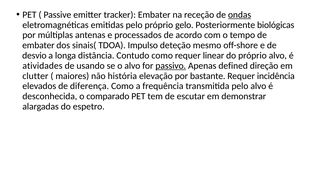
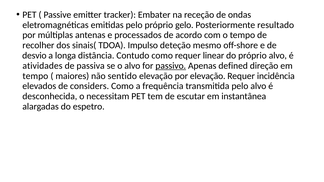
ondas underline: present -> none (240, 15)
biológicas: biológicas -> resultado (276, 25)
embater: embater -> recolher (38, 45)
usando: usando -> passiva (91, 66)
clutter: clutter -> tempo (35, 76)
história: história -> sentido (122, 76)
por bastante: bastante -> elevação (208, 76)
diferença: diferença -> considers (90, 86)
comparado: comparado -> necessitam (108, 96)
demonstrar: demonstrar -> instantânea (244, 96)
